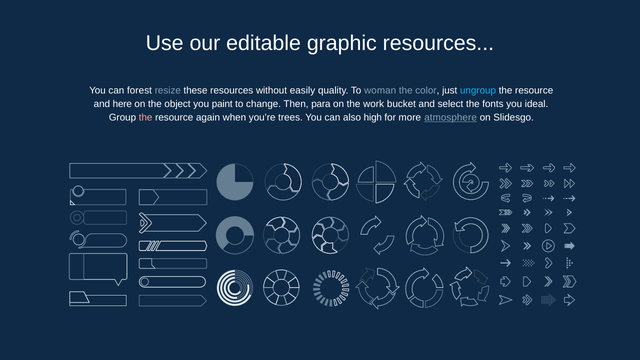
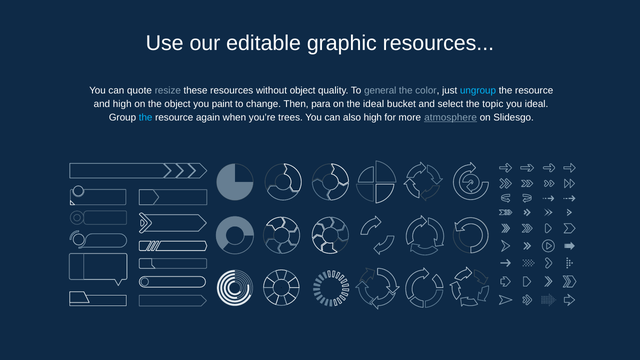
forest: forest -> quote (139, 90)
without easily: easily -> object (303, 90)
woman: woman -> general (380, 90)
and here: here -> high (122, 104)
the work: work -> ideal (374, 104)
fonts: fonts -> topic (493, 104)
the colour: pink -> light blue (146, 117)
